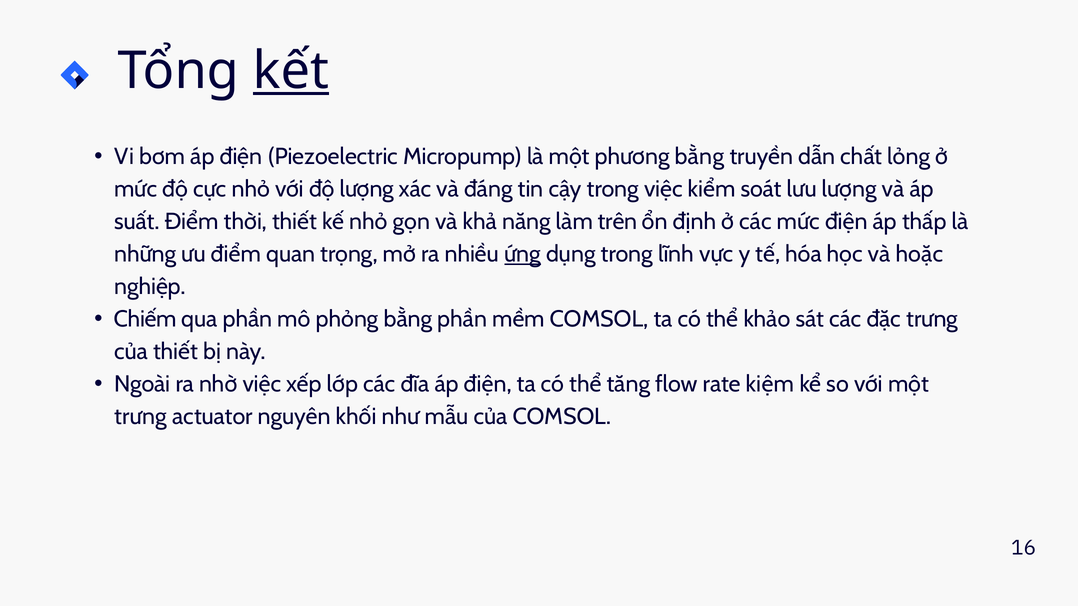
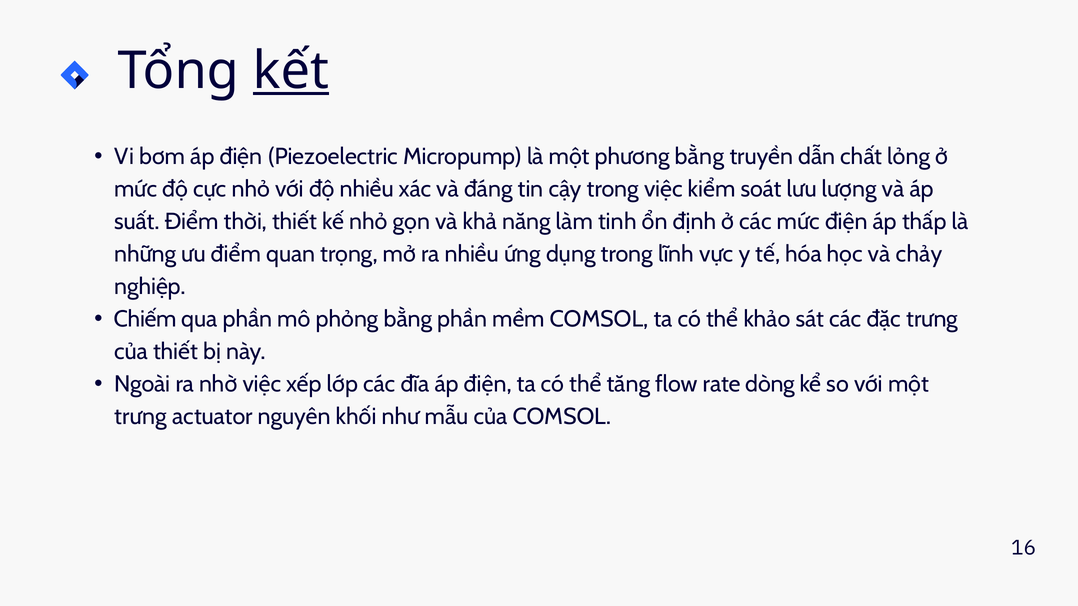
độ lượng: lượng -> nhiều (367, 189)
trên: trên -> tinh (617, 222)
ứng underline: present -> none (523, 254)
hoặc: hoặc -> chảy (919, 254)
kiệm: kiệm -> dòng (770, 384)
